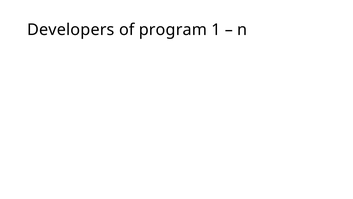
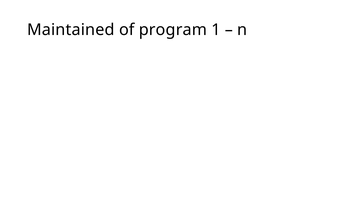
Developers: Developers -> Maintained (71, 30)
